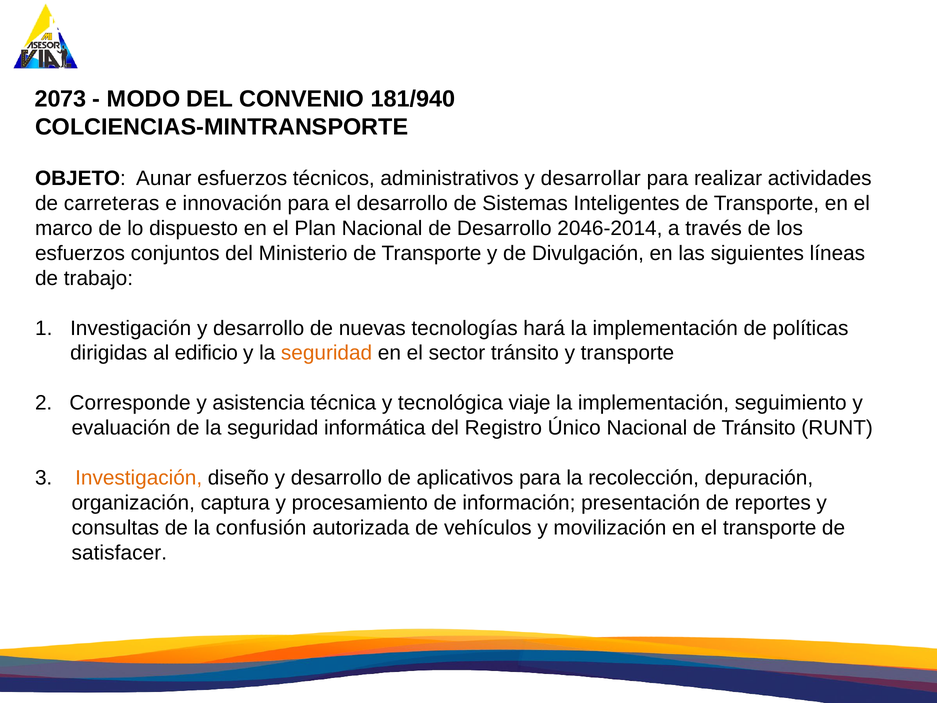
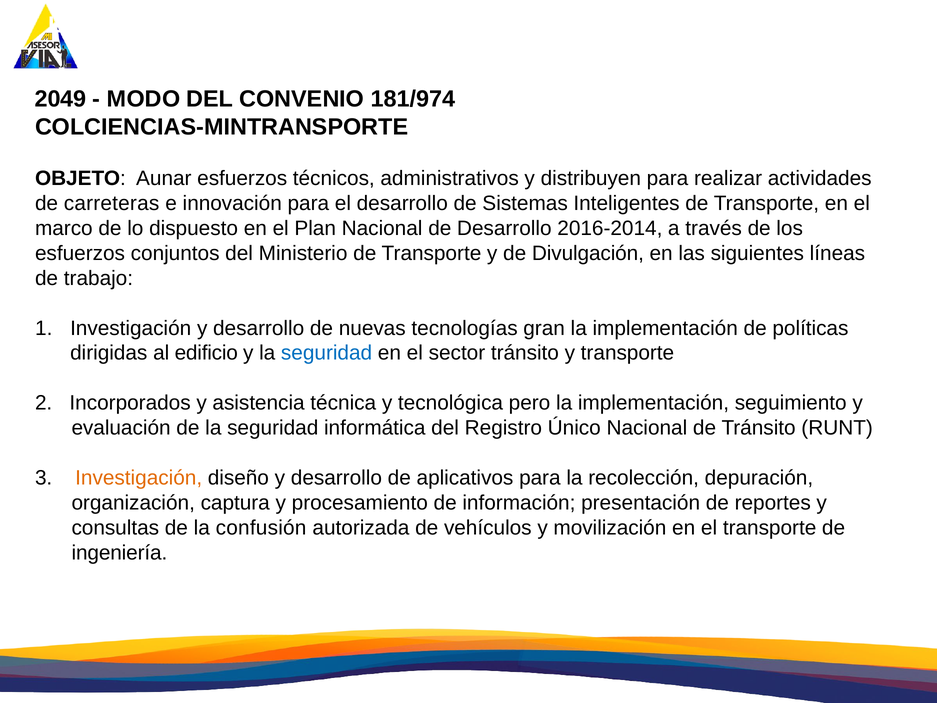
2073: 2073 -> 2049 (61, 99)
181/940: 181/940 -> 181/974 (413, 99)
desarrollar: desarrollar -> distribuyen (591, 178)
2046-2014: 2046-2014 -> 2016-2014 (610, 228)
hará: hará -> gran (544, 328)
seguridad colour: orange -> blue (327, 353)
Corresponde: Corresponde -> Incorporados (130, 403)
viaje: viaje -> pero (529, 403)
satisfacer: satisfacer -> ingeniería (119, 553)
